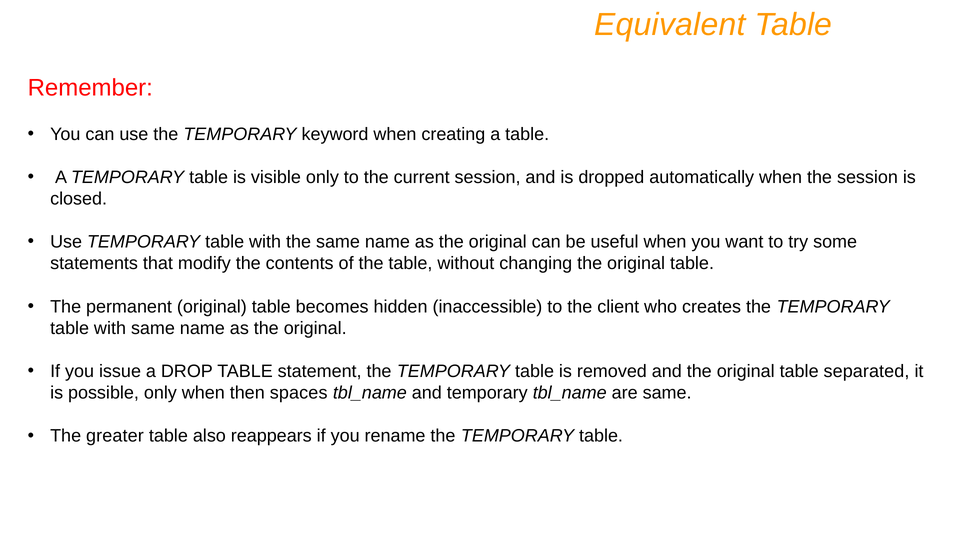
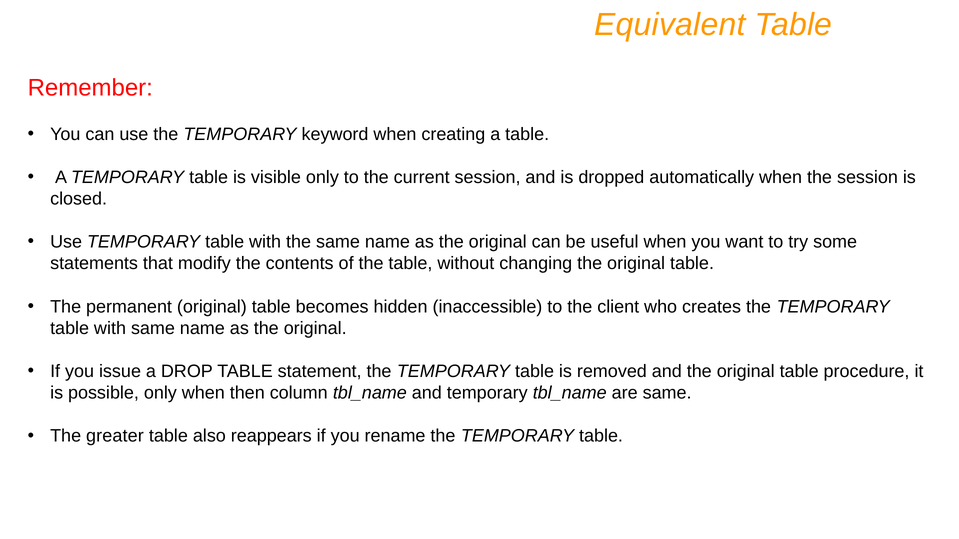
separated: separated -> procedure (867, 372)
spaces: spaces -> column (299, 393)
